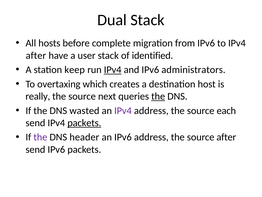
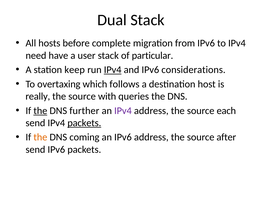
after: after -> need (36, 55)
identified: identified -> particular (152, 55)
administrators: administrators -> considerations (193, 70)
creates: creates -> follows (124, 84)
next: next -> with (107, 96)
the underline: present -> none (158, 96)
the underline: none -> present (40, 110)
wasted: wasted -> further (84, 110)
the colour: purple -> orange (40, 137)
header: header -> coming (84, 137)
